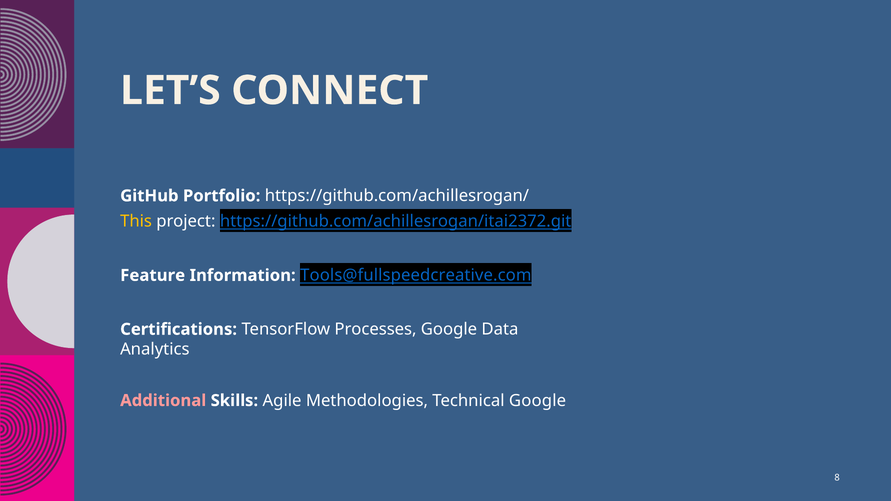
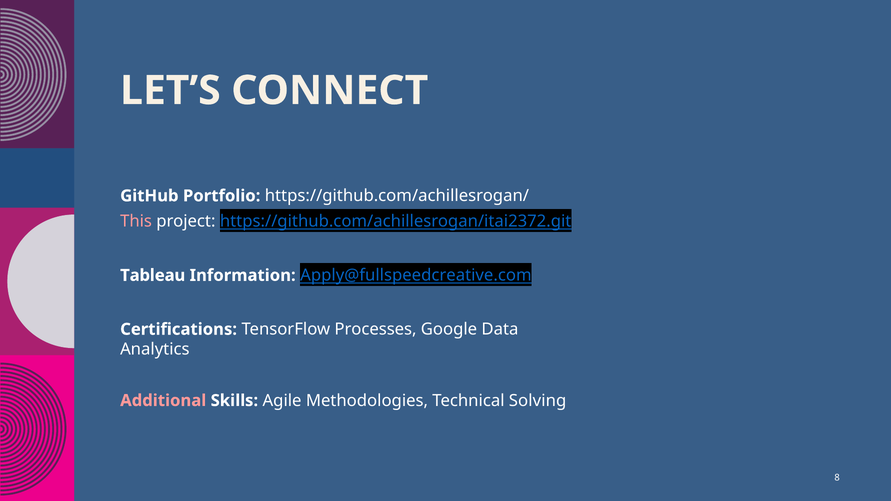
This colour: yellow -> pink (136, 222)
Feature: Feature -> Tableau (153, 275)
Tools@fullspeedcreative.com: Tools@fullspeedcreative.com -> Apply@fullspeedcreative.com (416, 275)
Technical Google: Google -> Solving (538, 401)
